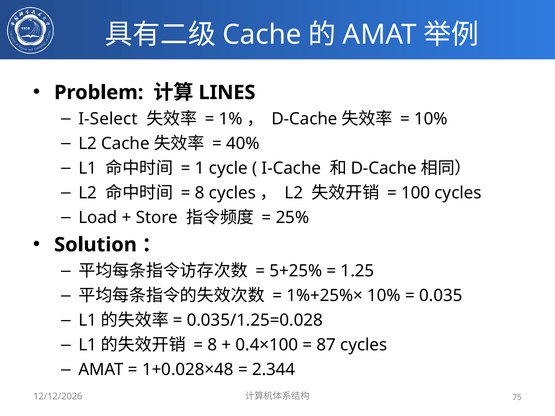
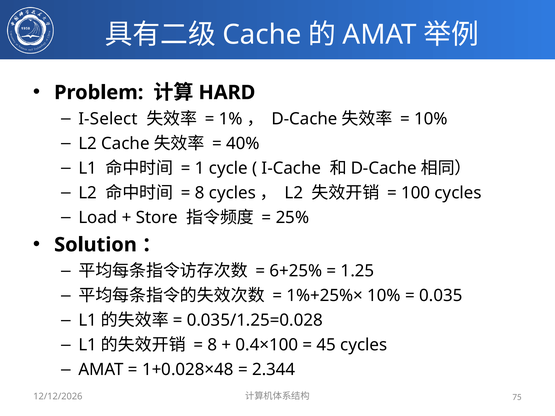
LINES: LINES -> HARD (227, 93)
5+25%: 5+25% -> 6+25% (296, 271)
87: 87 -> 45 (326, 345)
